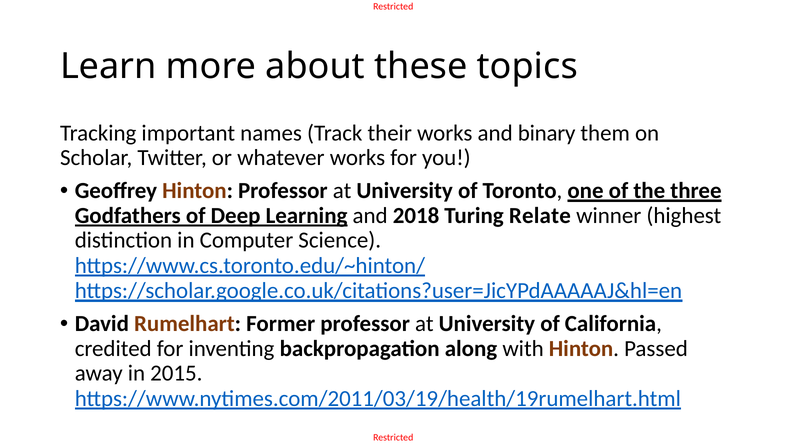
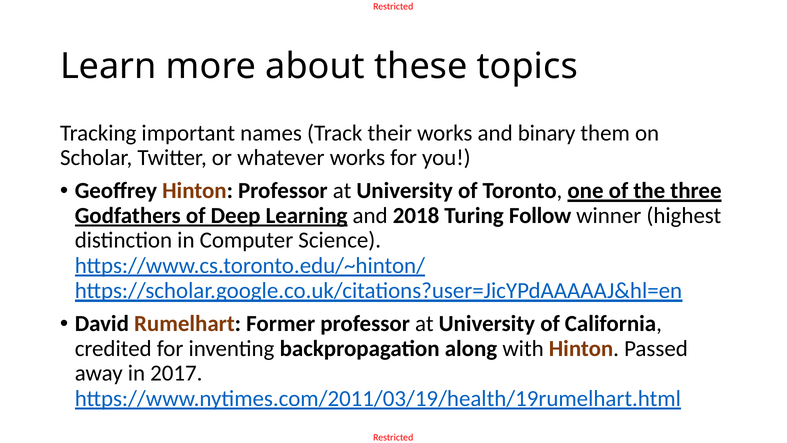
Relate: Relate -> Follow (540, 215)
2015: 2015 -> 2017 (176, 373)
